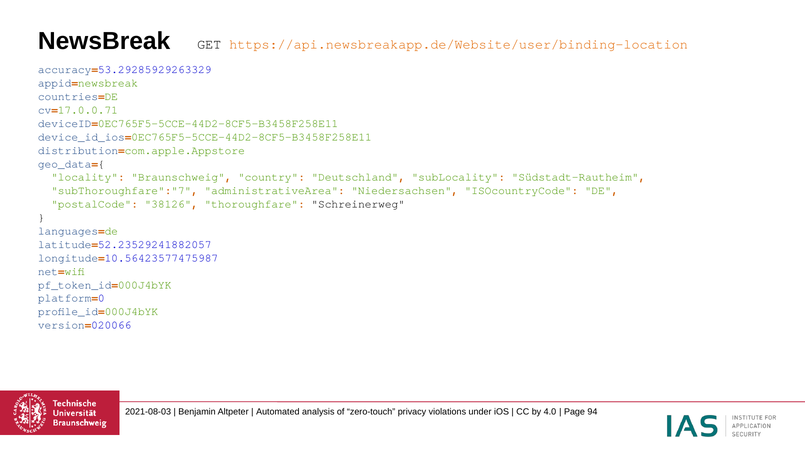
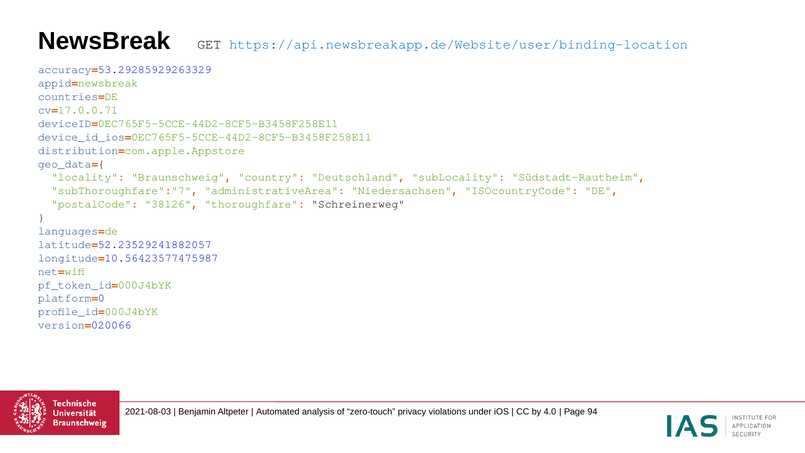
https://api.newsbreakapp.de/Website/user/binding-location colour: orange -> blue (459, 45)
